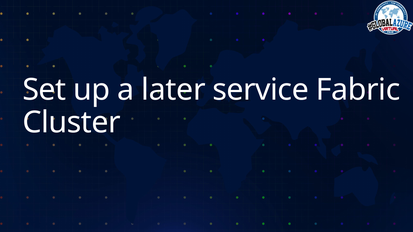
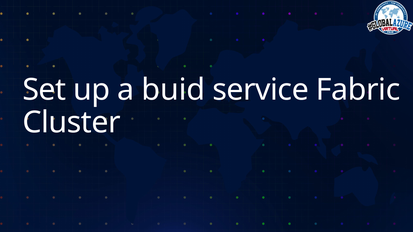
later: later -> buid (173, 90)
